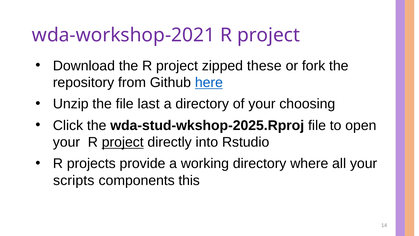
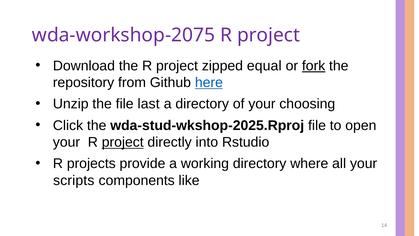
wda-workshop-2021: wda-workshop-2021 -> wda-workshop-2075 (124, 35)
these: these -> equal (264, 66)
fork underline: none -> present (314, 66)
this: this -> like (189, 180)
